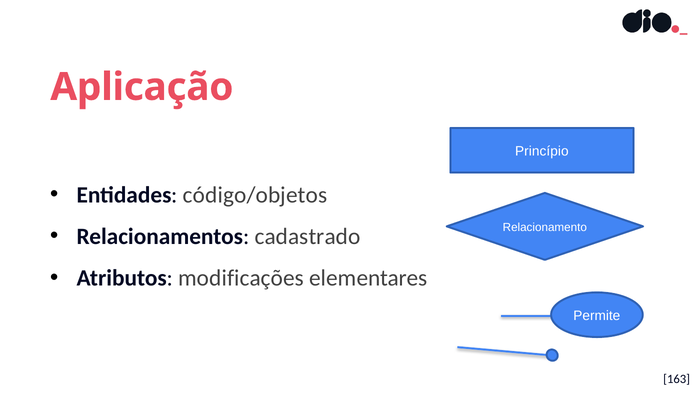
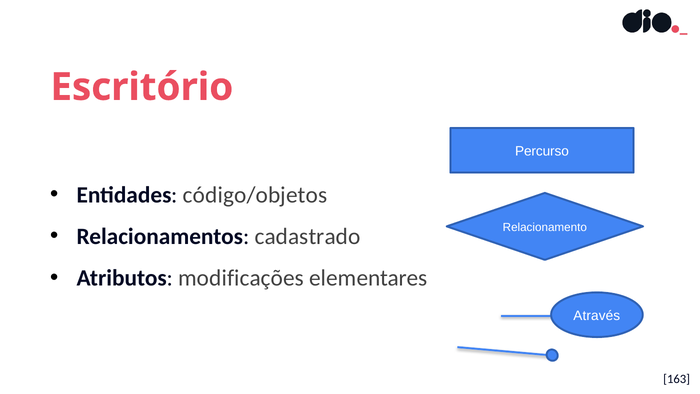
Aplicação: Aplicação -> Escritório (142, 87)
Princípio: Princípio -> Percurso (542, 151)
Permite: Permite -> Através (597, 315)
